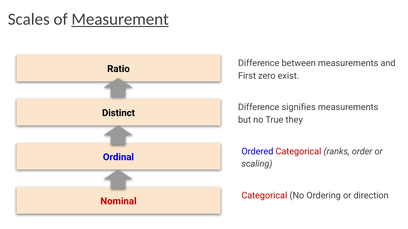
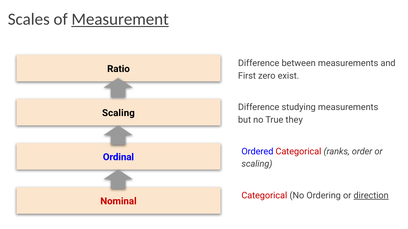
signifies: signifies -> studying (299, 108)
Distinct: Distinct -> Scaling (118, 113)
direction underline: none -> present (371, 196)
